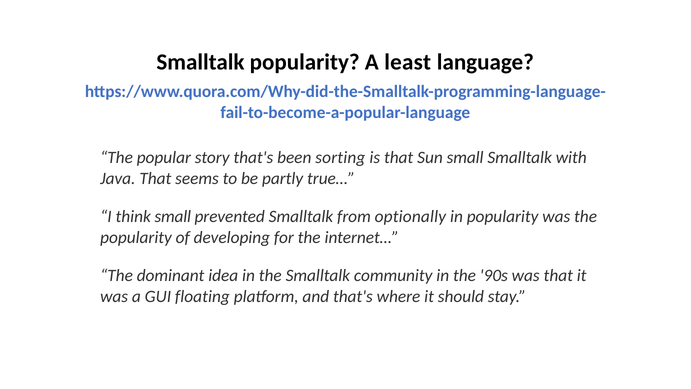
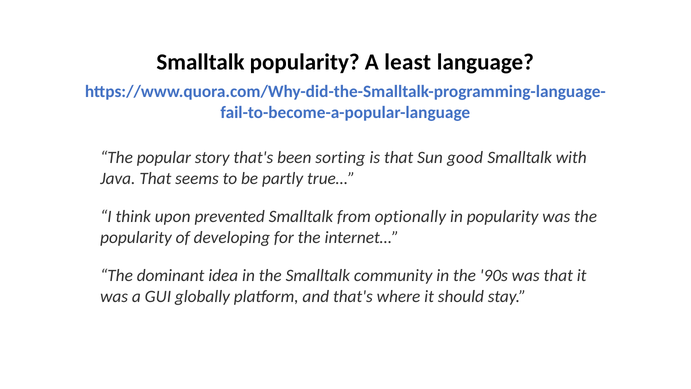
Sun small: small -> good (465, 157)
think small: small -> upon (173, 216)
floating: floating -> globally (202, 296)
